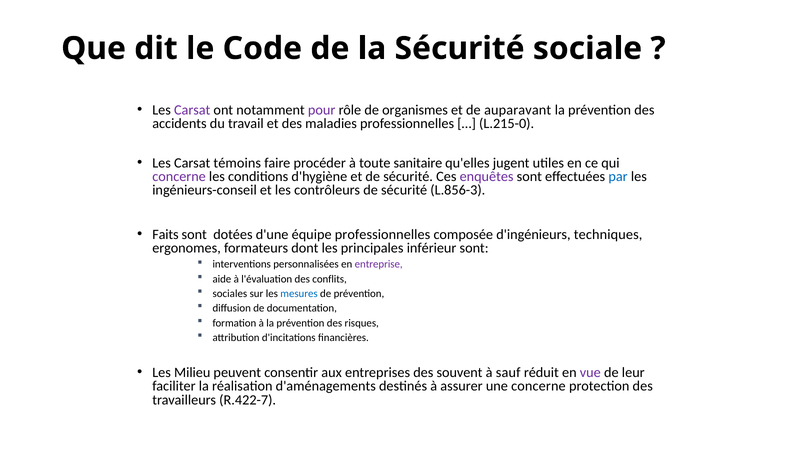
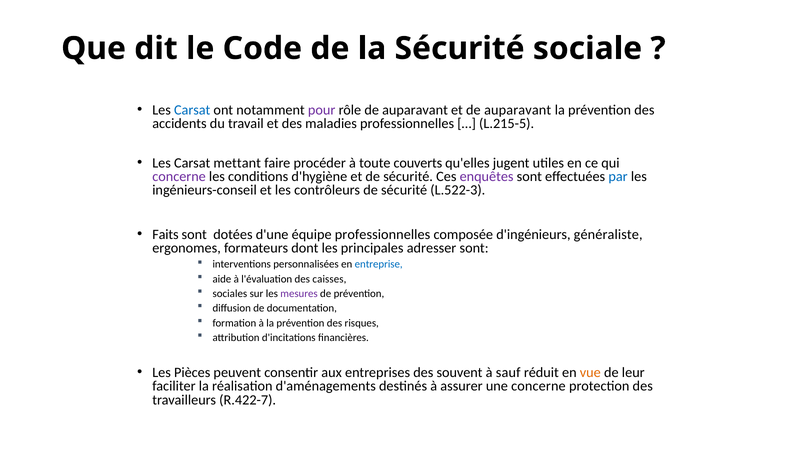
Carsat colour: purple -> blue (192, 110)
rôle de organismes: organismes -> auparavant (415, 110)
L.215-0: L.215-0 -> L.215-5 (507, 124)
témoins: témoins -> mettant (237, 163)
sanitaire: sanitaire -> couverts (418, 163)
L.856-3: L.856-3 -> L.522-3 (458, 190)
techniques: techniques -> généraliste (608, 234)
inférieur: inférieur -> adresser (432, 248)
entreprise colour: purple -> blue (379, 264)
conflits: conflits -> caisses (329, 279)
mesures colour: blue -> purple (299, 293)
Milieu: Milieu -> Pièces (192, 372)
vue colour: purple -> orange (590, 372)
